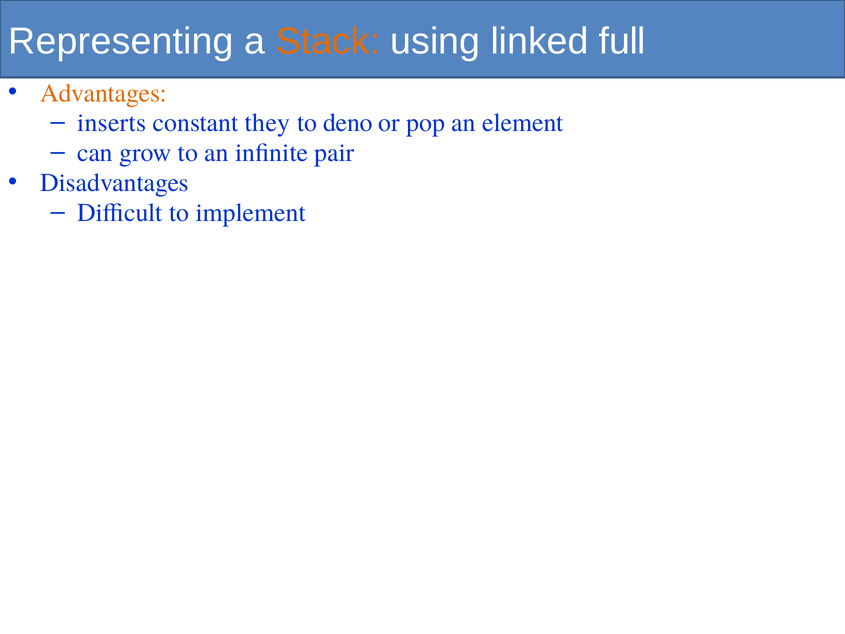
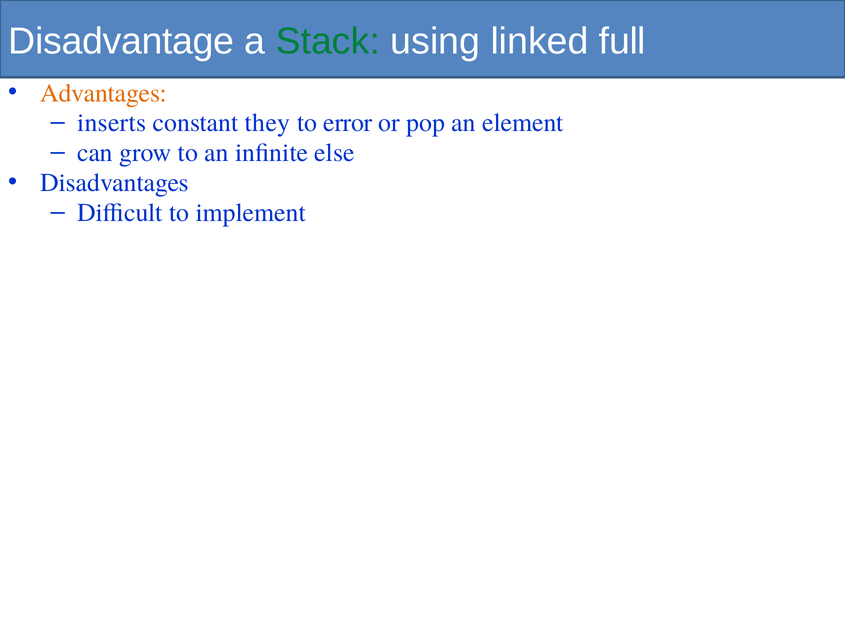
Representing: Representing -> Disadvantage (121, 41)
Stack colour: orange -> green (328, 41)
deno: deno -> error (348, 123)
pair: pair -> else (334, 153)
